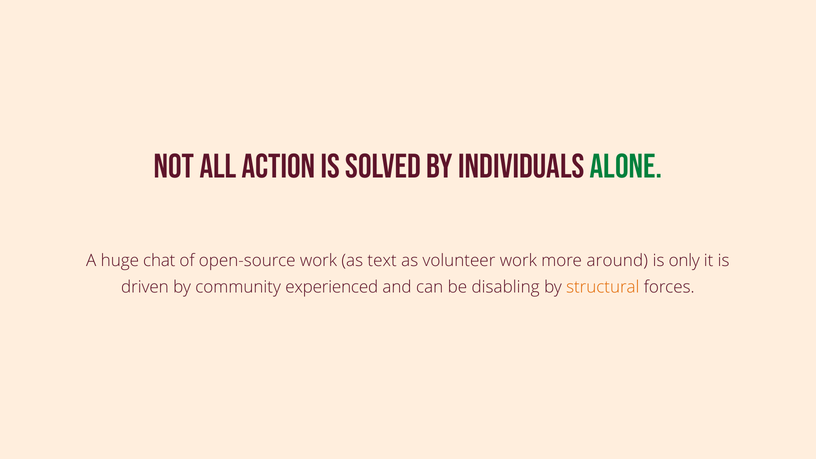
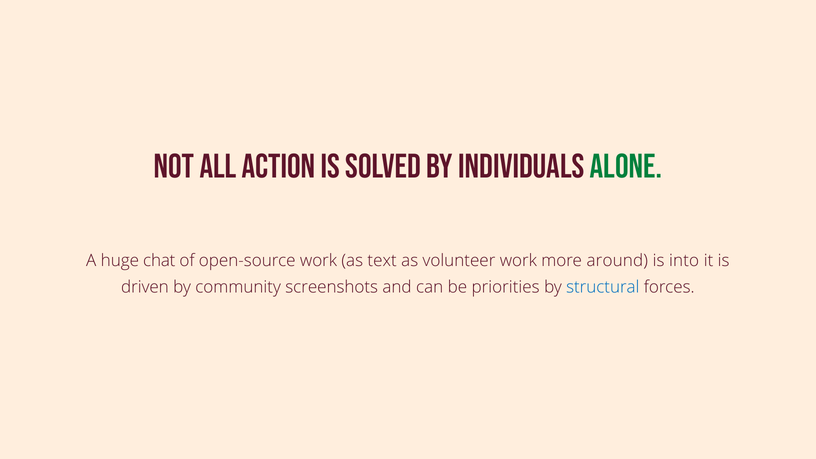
only: only -> into (684, 261)
experienced: experienced -> screenshots (332, 287)
disabling: disabling -> priorities (506, 287)
structural colour: orange -> blue (603, 287)
